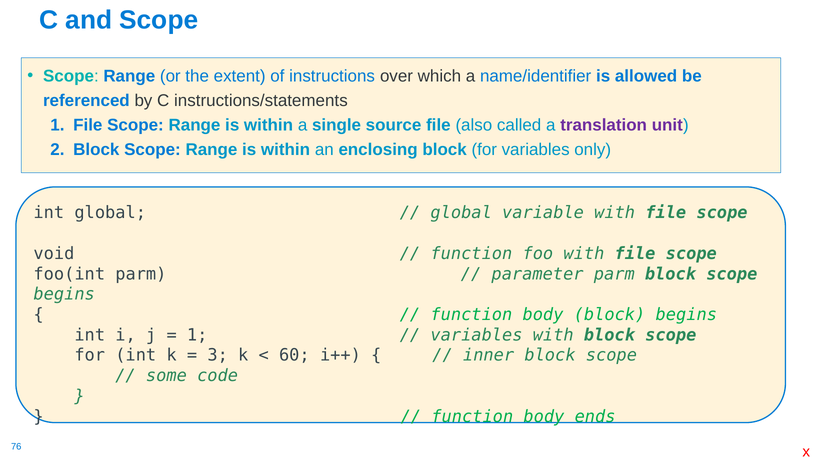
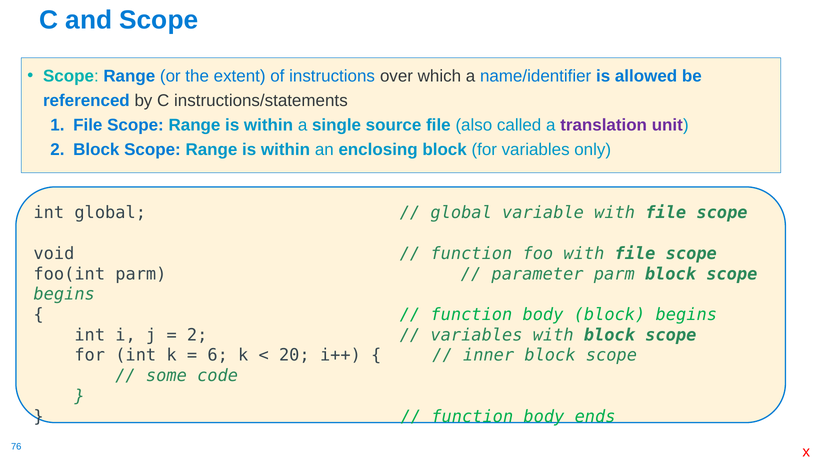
1: 1 -> 2 (197, 335)
3: 3 -> 6 (218, 355)
60: 60 -> 20 (294, 355)
